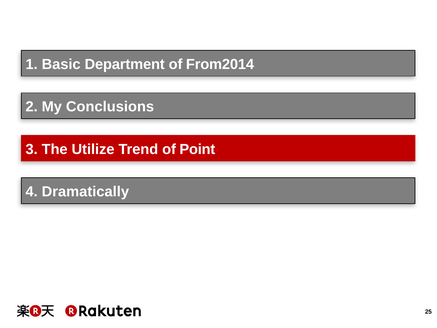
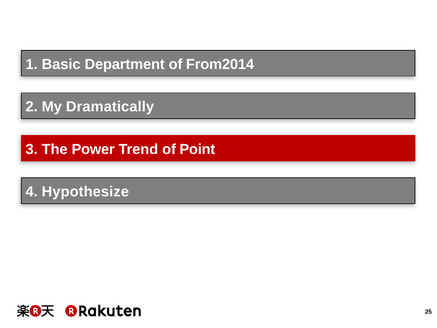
Conclusions: Conclusions -> Dramatically (110, 107)
Utilize: Utilize -> Power (93, 149)
Dramatically: Dramatically -> Hypothesize (85, 192)
